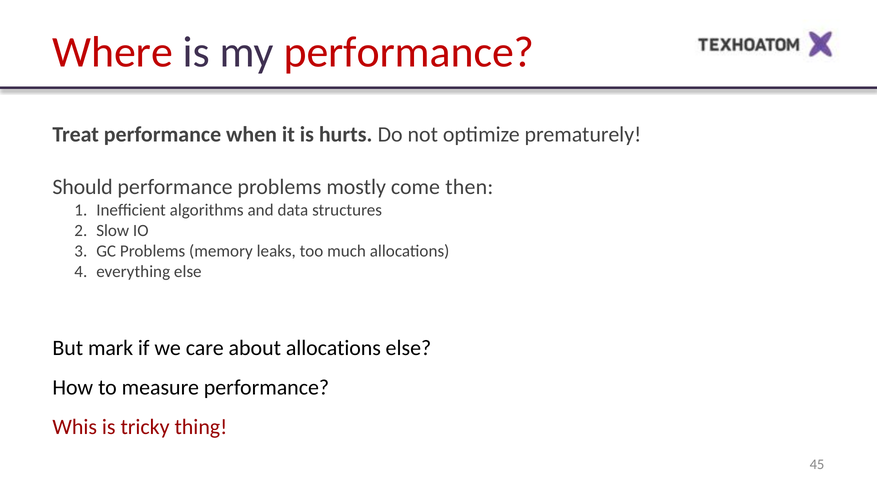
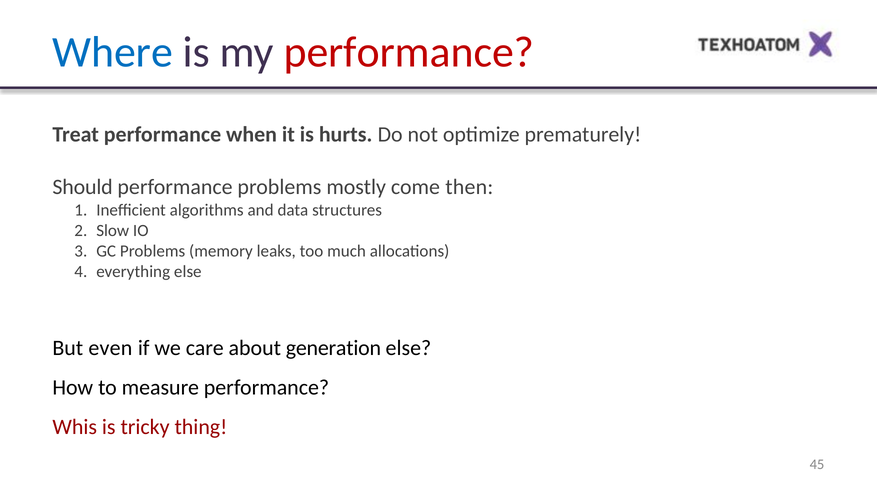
Where colour: red -> blue (113, 52)
mark: mark -> even (110, 348)
about allocations: allocations -> generation (333, 348)
